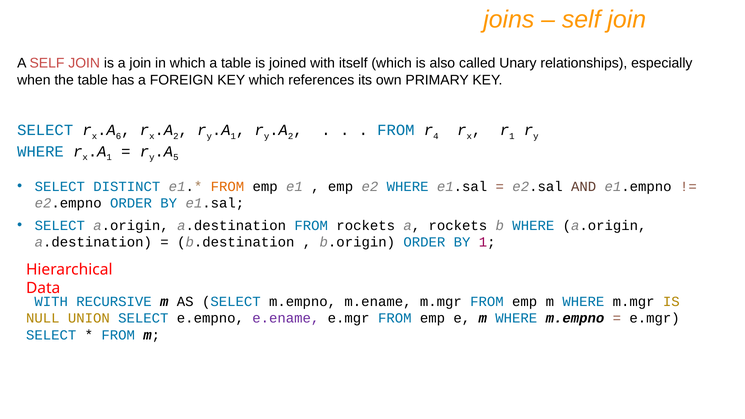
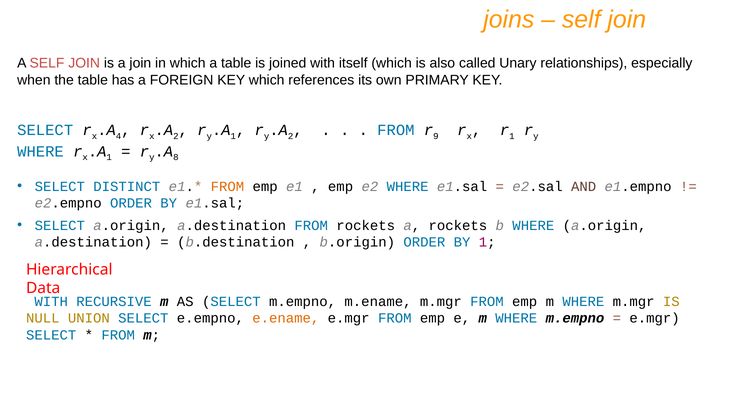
6: 6 -> 4 (119, 136)
4: 4 -> 9 (436, 136)
5: 5 -> 8 (176, 157)
e.ename colour: purple -> orange (286, 318)
